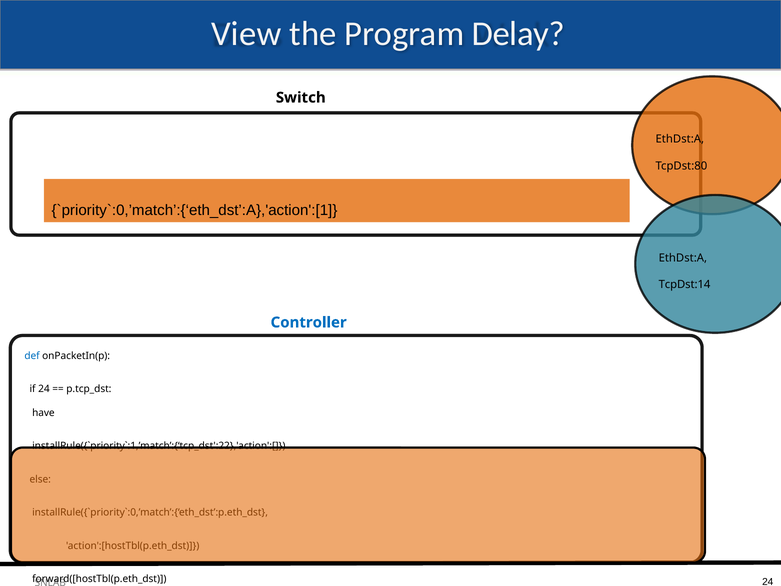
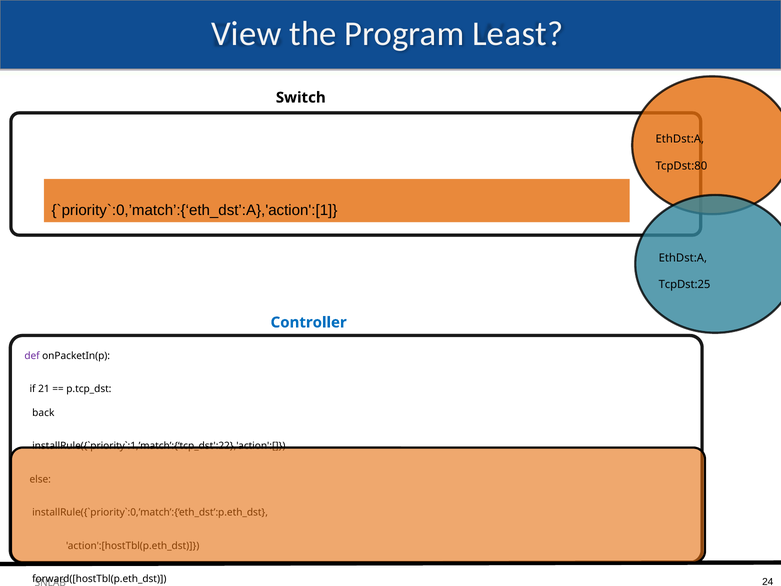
Delay: Delay -> Least (518, 34)
TcpDst:14: TcpDst:14 -> TcpDst:25 (685, 284)
def colour: blue -> purple (32, 356)
if 24: 24 -> 21 (44, 389)
have: have -> back (43, 413)
